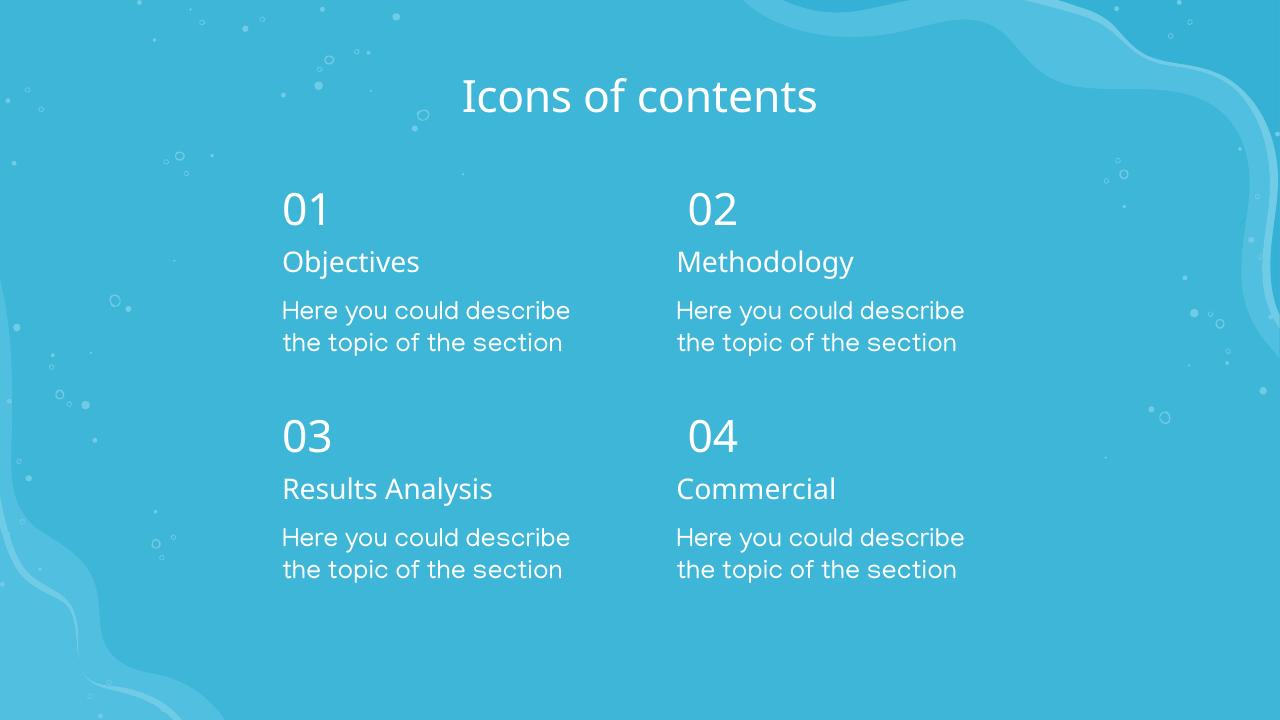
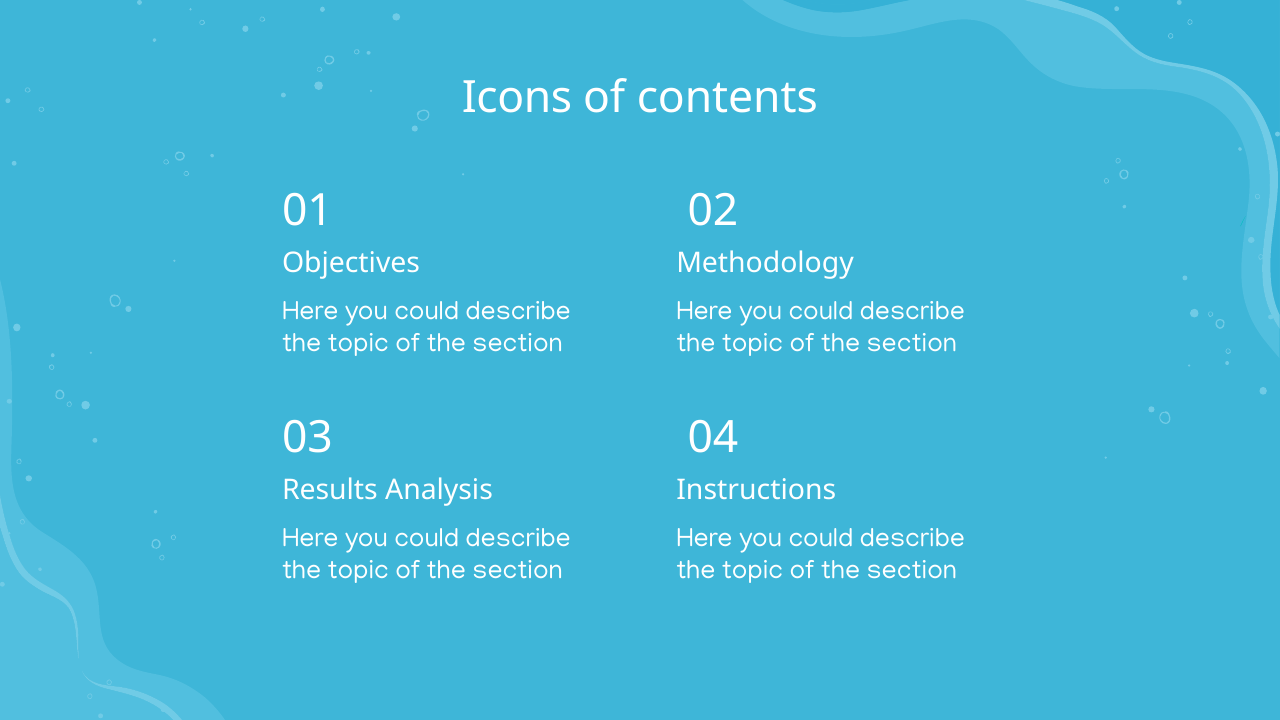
Commercial: Commercial -> Instructions (756, 490)
